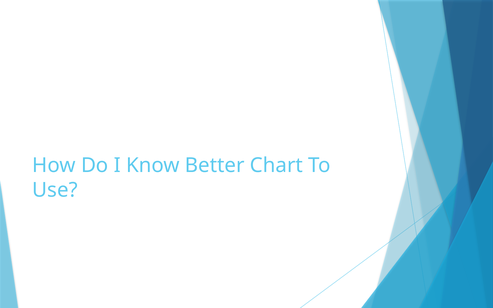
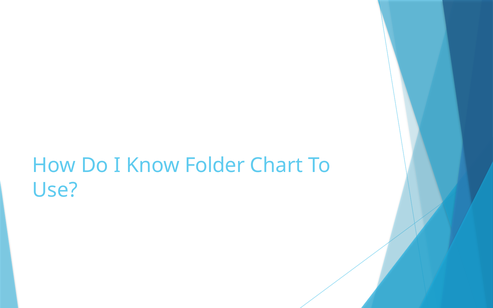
Better: Better -> Folder (215, 165)
